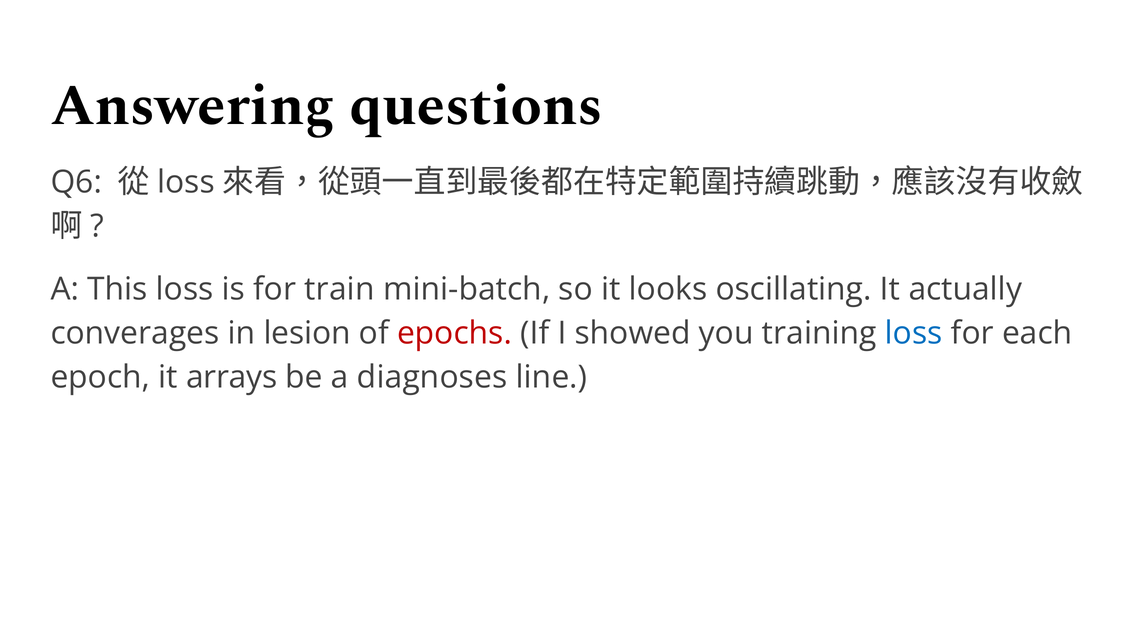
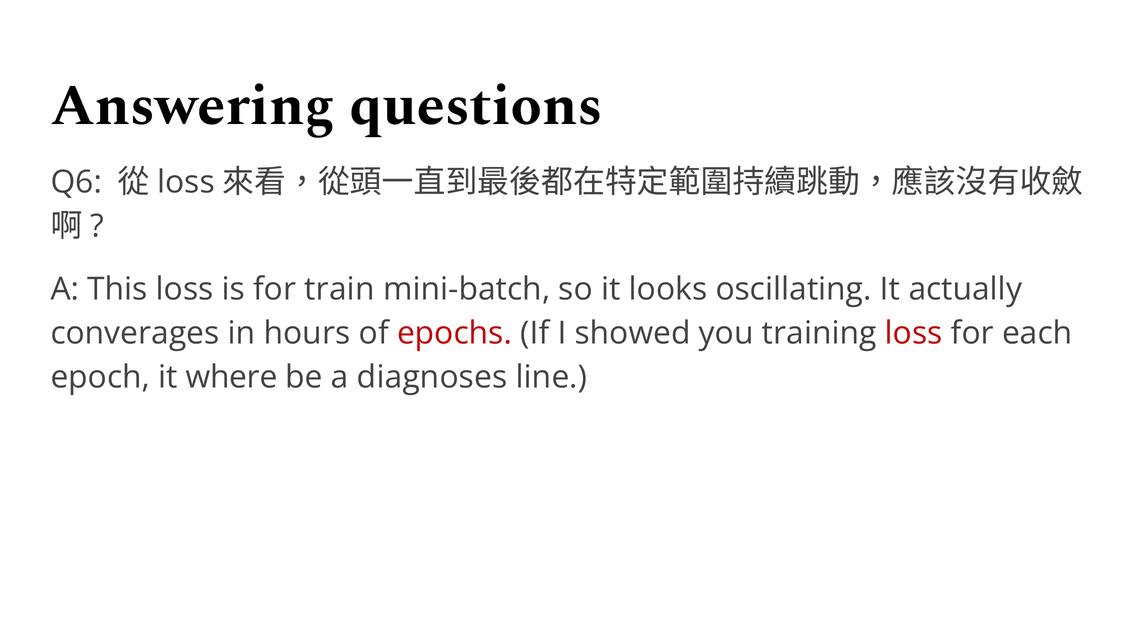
lesion: lesion -> hours (307, 333)
loss colour: blue -> red (914, 333)
arrays: arrays -> where (232, 377)
